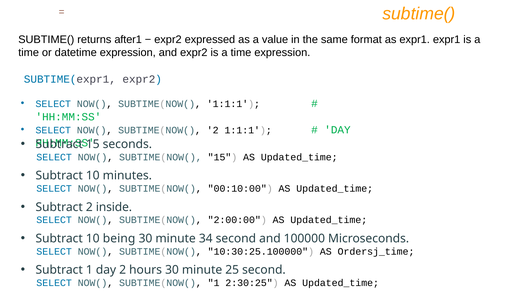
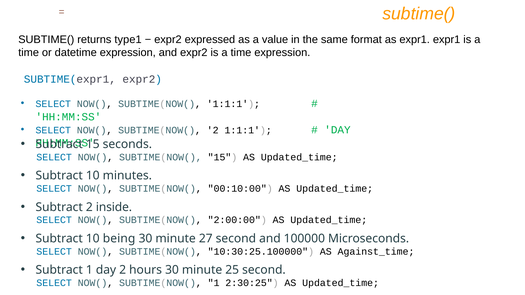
after1: after1 -> type1 (128, 39)
34: 34 -> 27 (206, 239)
Ordersj_time: Ordersj_time -> Against_time (376, 252)
